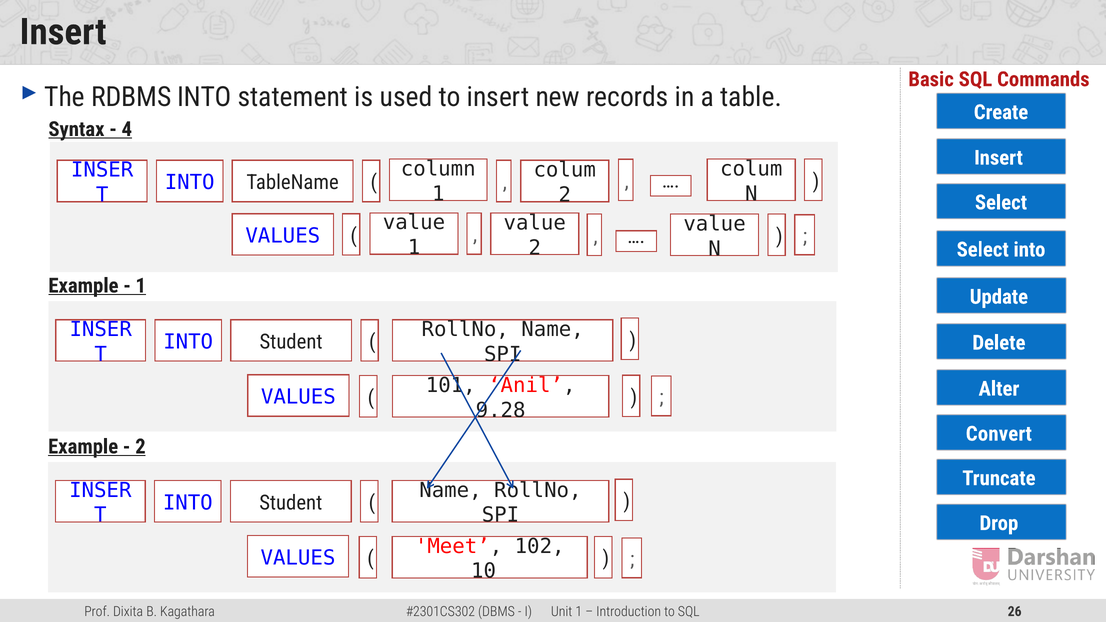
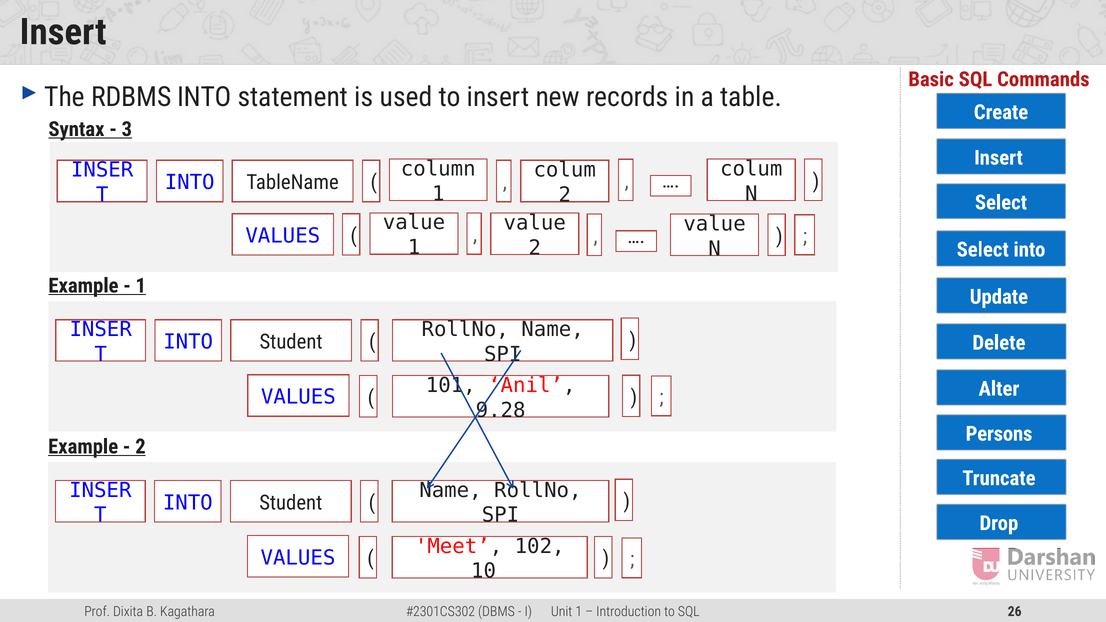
4: 4 -> 3 (127, 129)
Convert: Convert -> Persons (999, 434)
